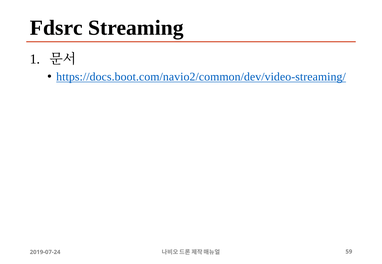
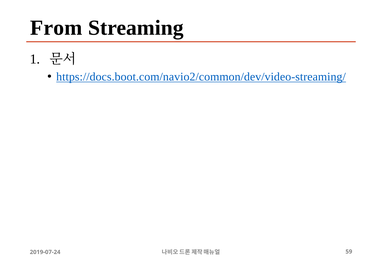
Fdsrc: Fdsrc -> From (56, 28)
